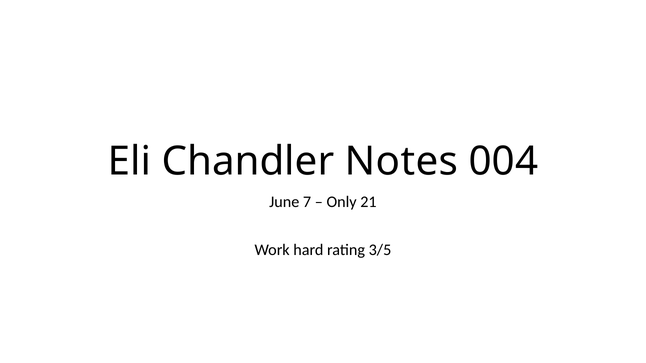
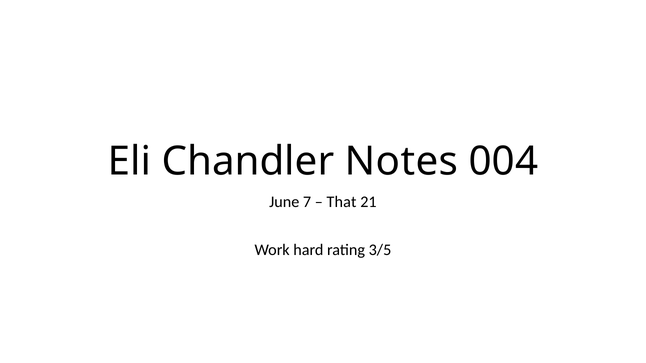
Only: Only -> That (341, 202)
